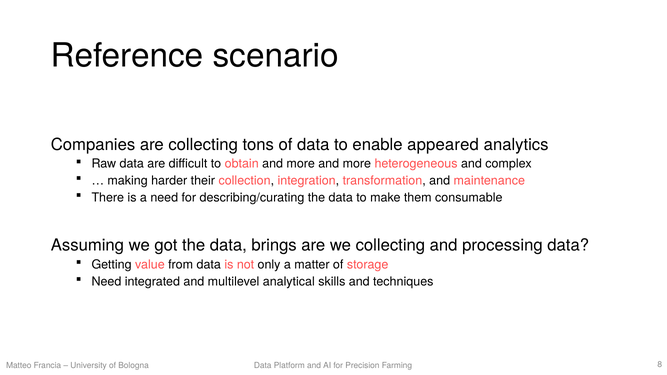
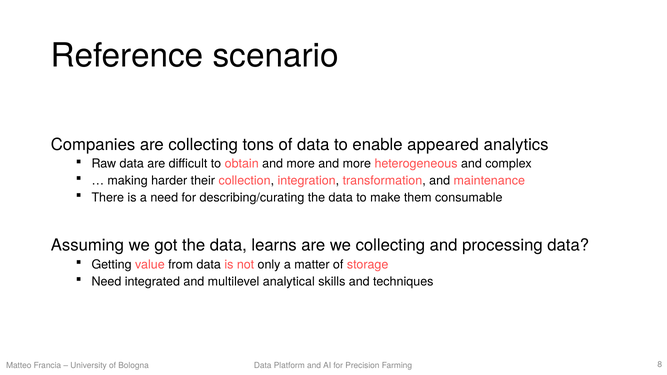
brings: brings -> learns (274, 245)
